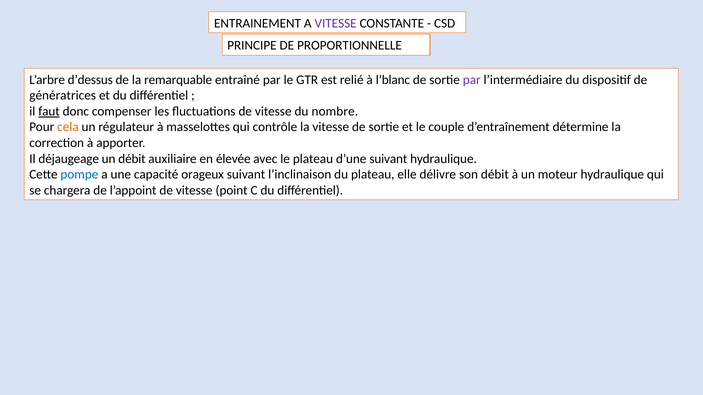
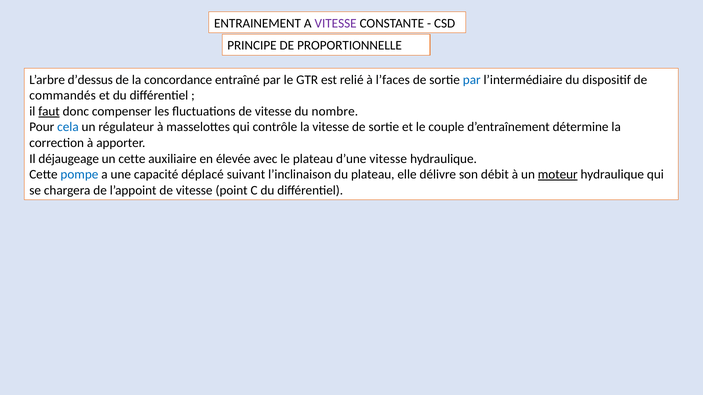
remarquable: remarquable -> concordance (178, 80)
l’blanc: l’blanc -> l’faces (393, 80)
par colour: purple -> blue (472, 80)
génératrices: génératrices -> commandés (63, 96)
cela colour: orange -> blue (68, 127)
un débit: débit -> cette (132, 159)
d’une suivant: suivant -> vitesse (388, 159)
orageux: orageux -> déplacé (203, 175)
moteur underline: none -> present (558, 175)
